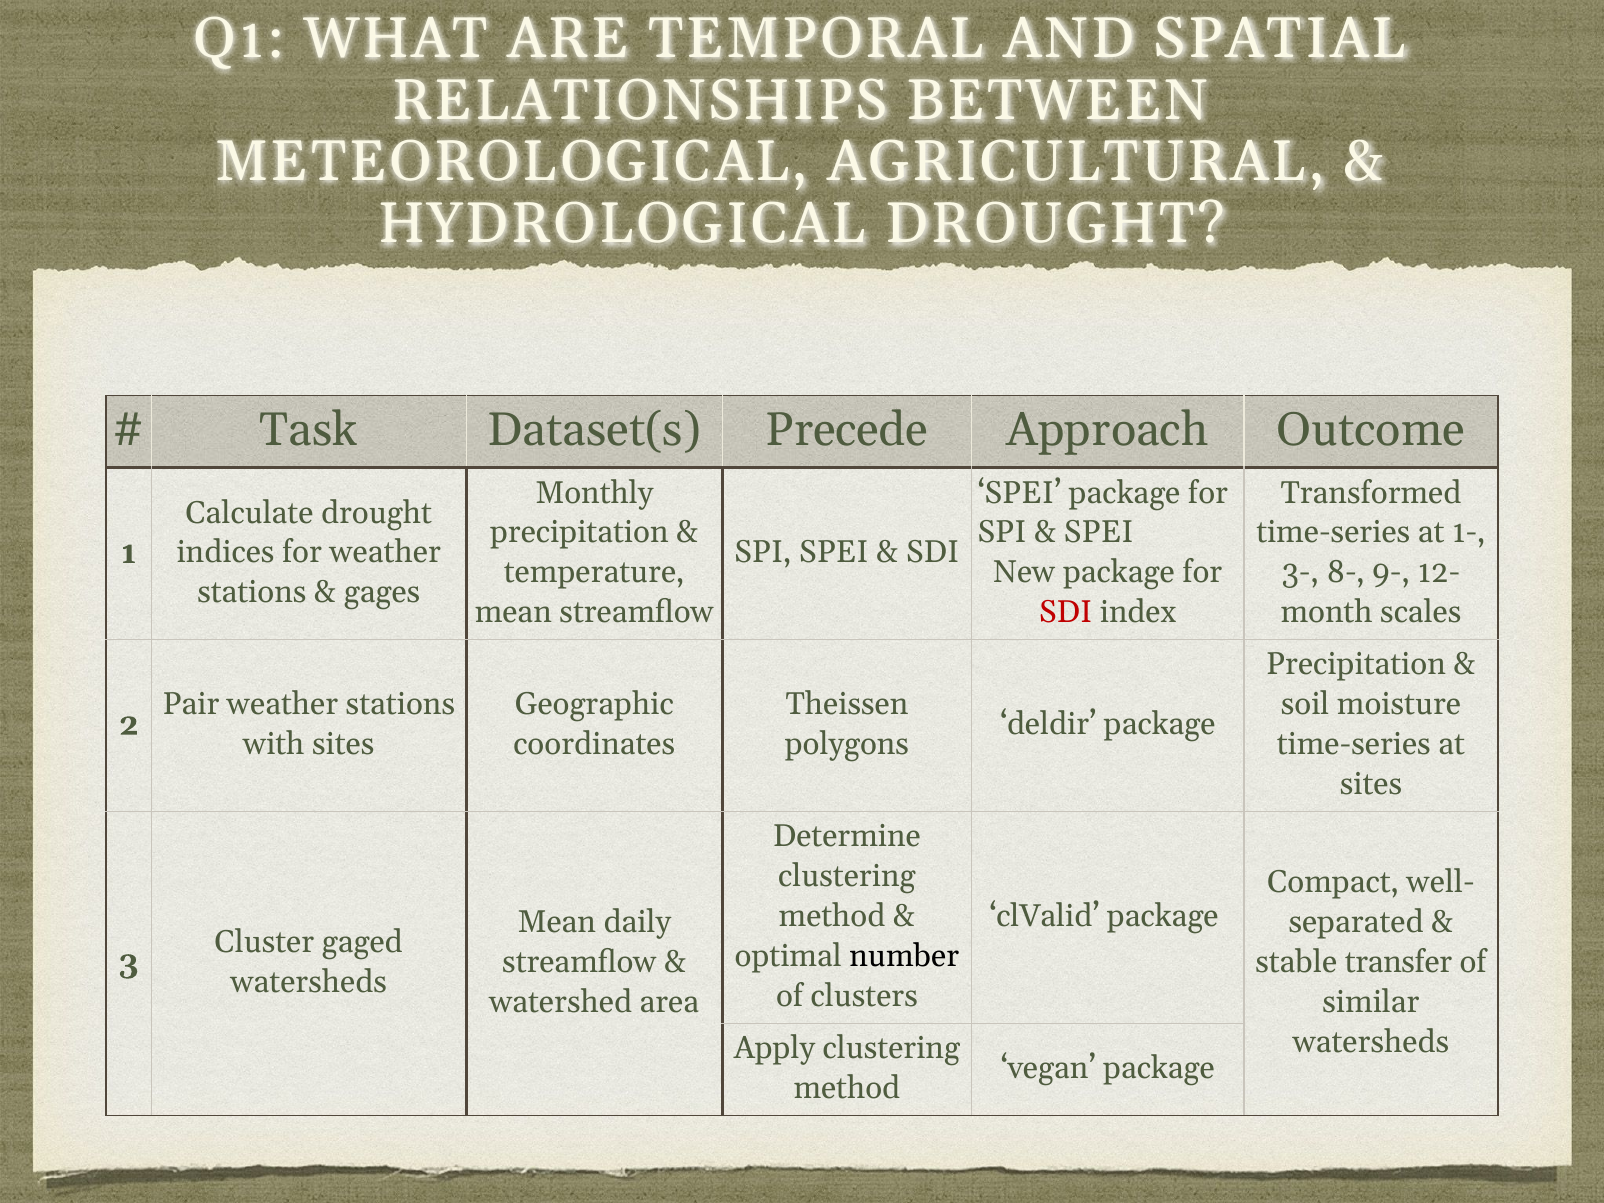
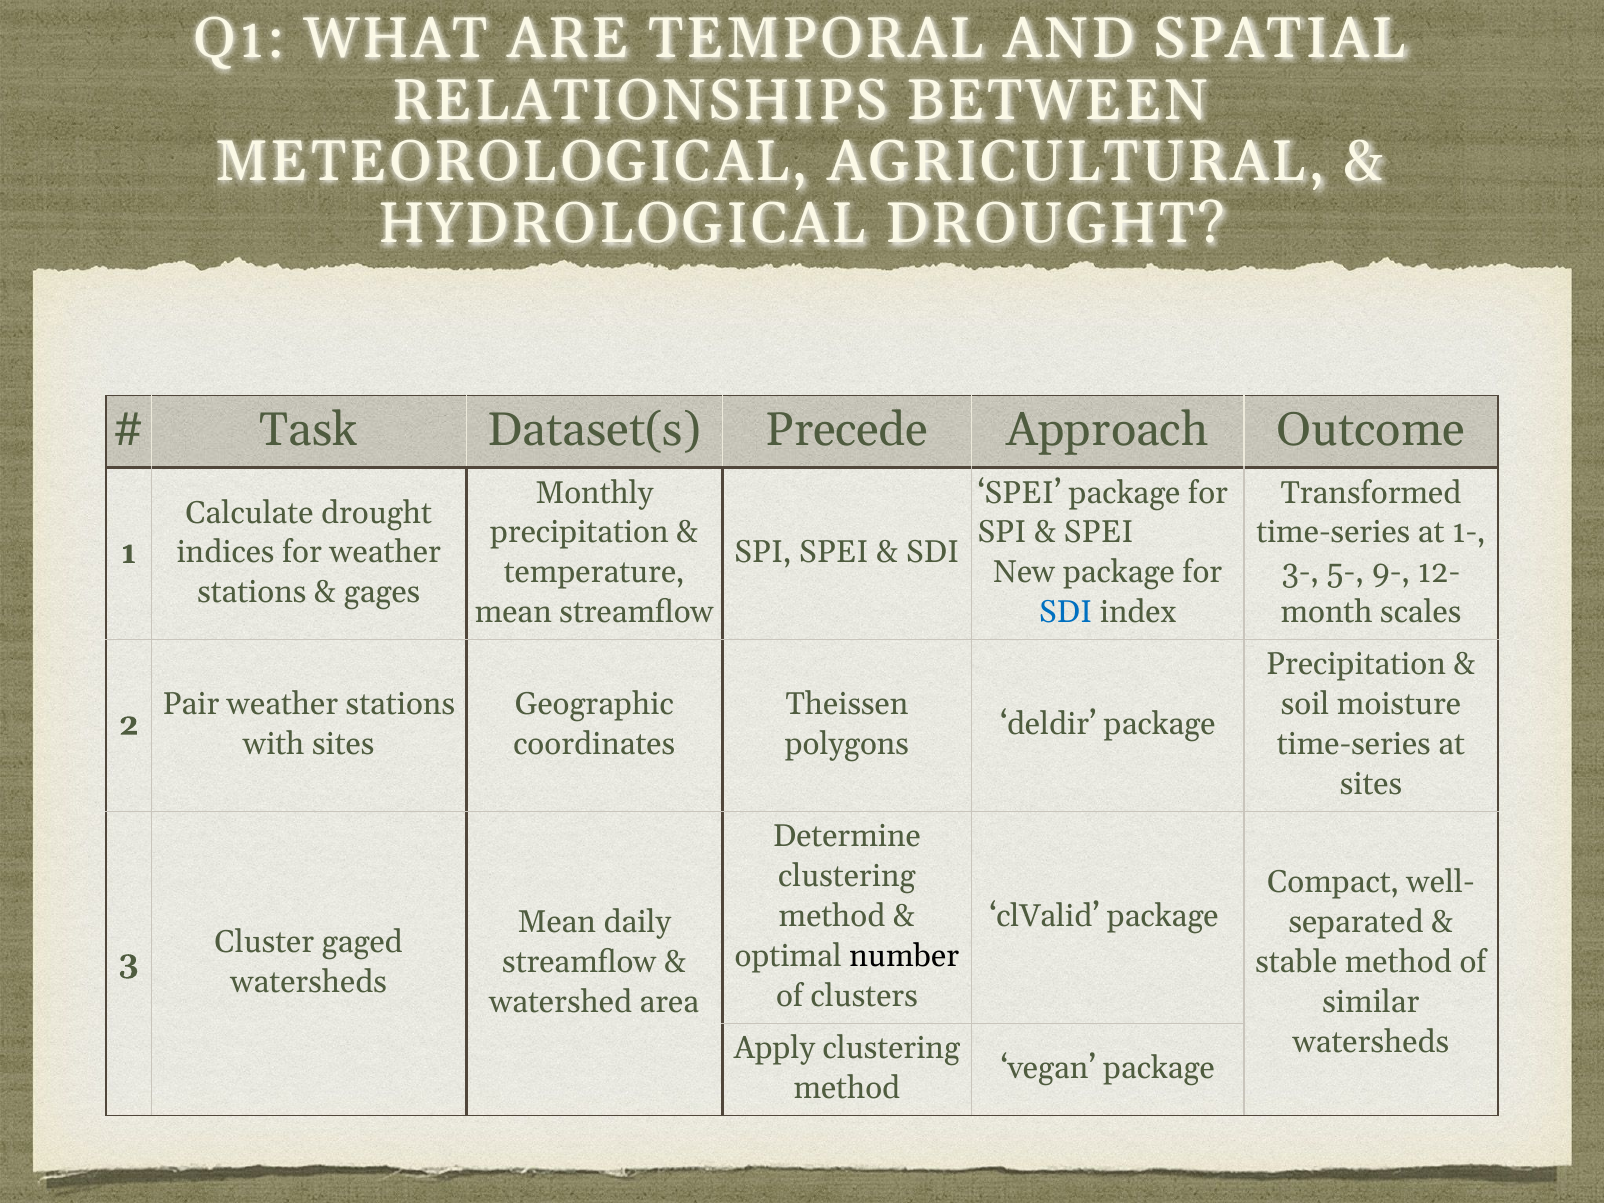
8-: 8- -> 5- (1345, 572)
SDI colour: red -> blue (1066, 612)
stable transfer: transfer -> method (1398, 962)
